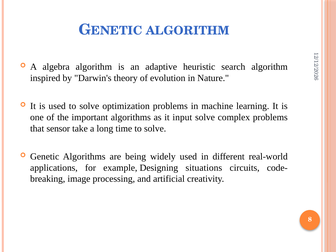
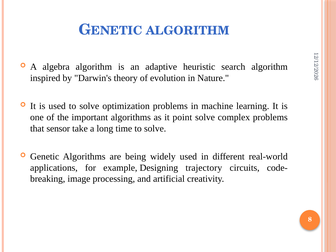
input: input -> point (182, 117)
situations: situations -> trajectory (204, 168)
